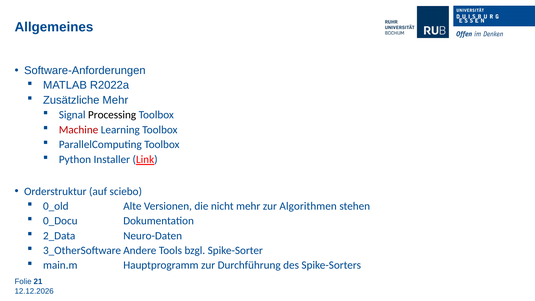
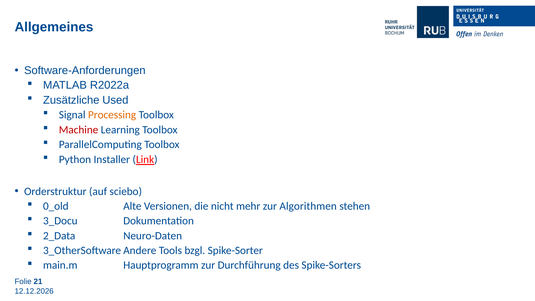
Zusätzliche Mehr: Mehr -> Used (115, 100)
Processing colour: black -> orange (112, 115)
0_Docu: 0_Docu -> 3_Docu (60, 221)
